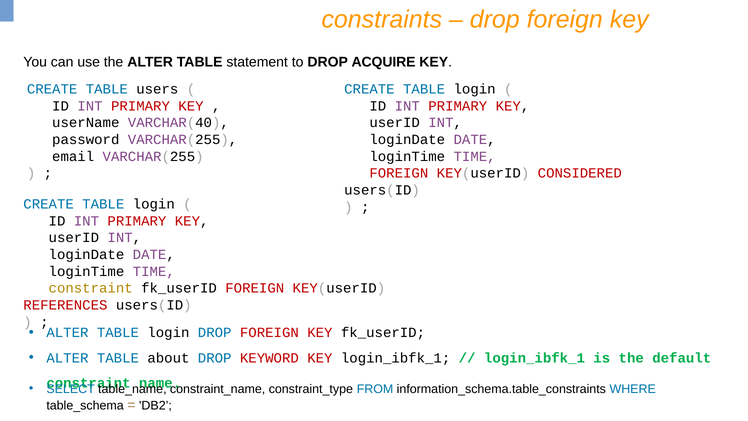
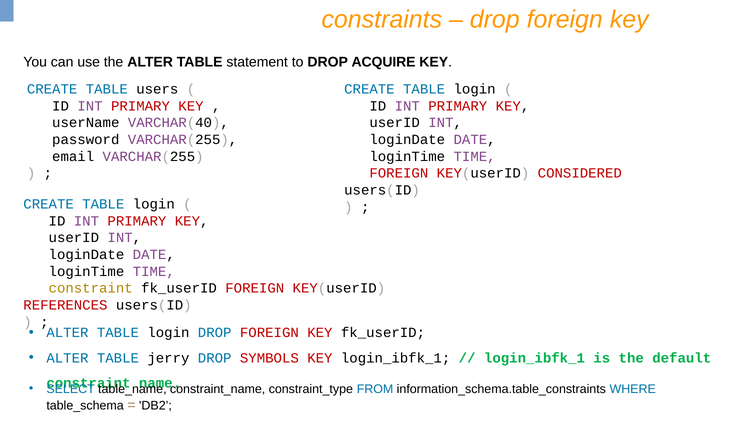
about: about -> jerry (168, 358)
KEYWORD: KEYWORD -> SYMBOLS (269, 358)
